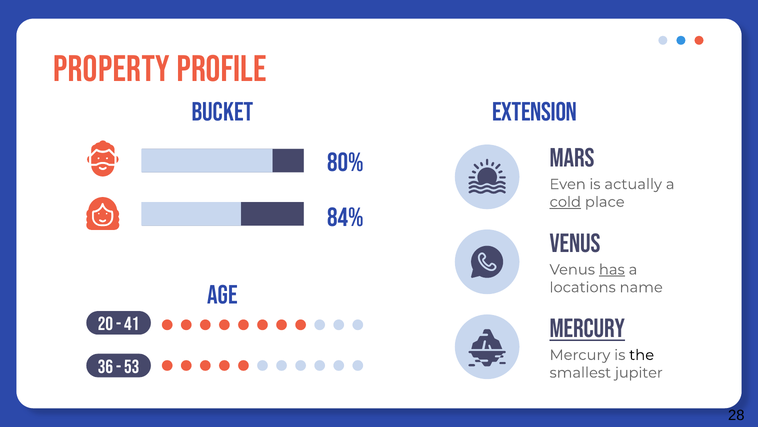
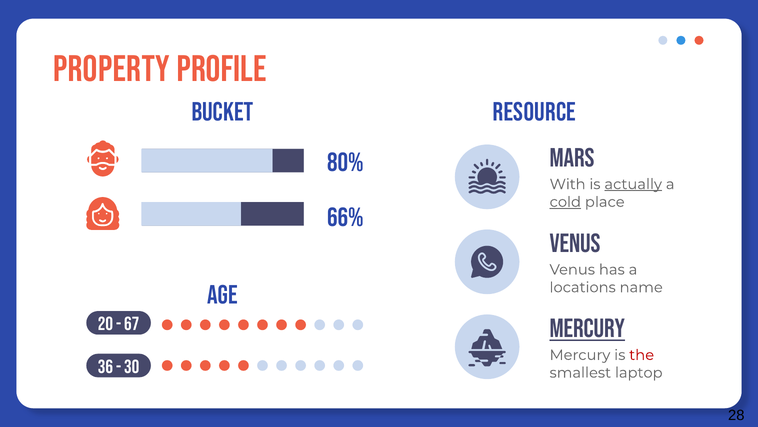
extension: extension -> resource (534, 112)
Even: Even -> With (568, 184)
actually underline: none -> present (633, 184)
84%: 84% -> 66% (346, 217)
has underline: present -> none (612, 269)
41: 41 -> 67 (132, 324)
the colour: black -> red (642, 355)
53: 53 -> 30 (132, 366)
jupiter: jupiter -> laptop (639, 372)
